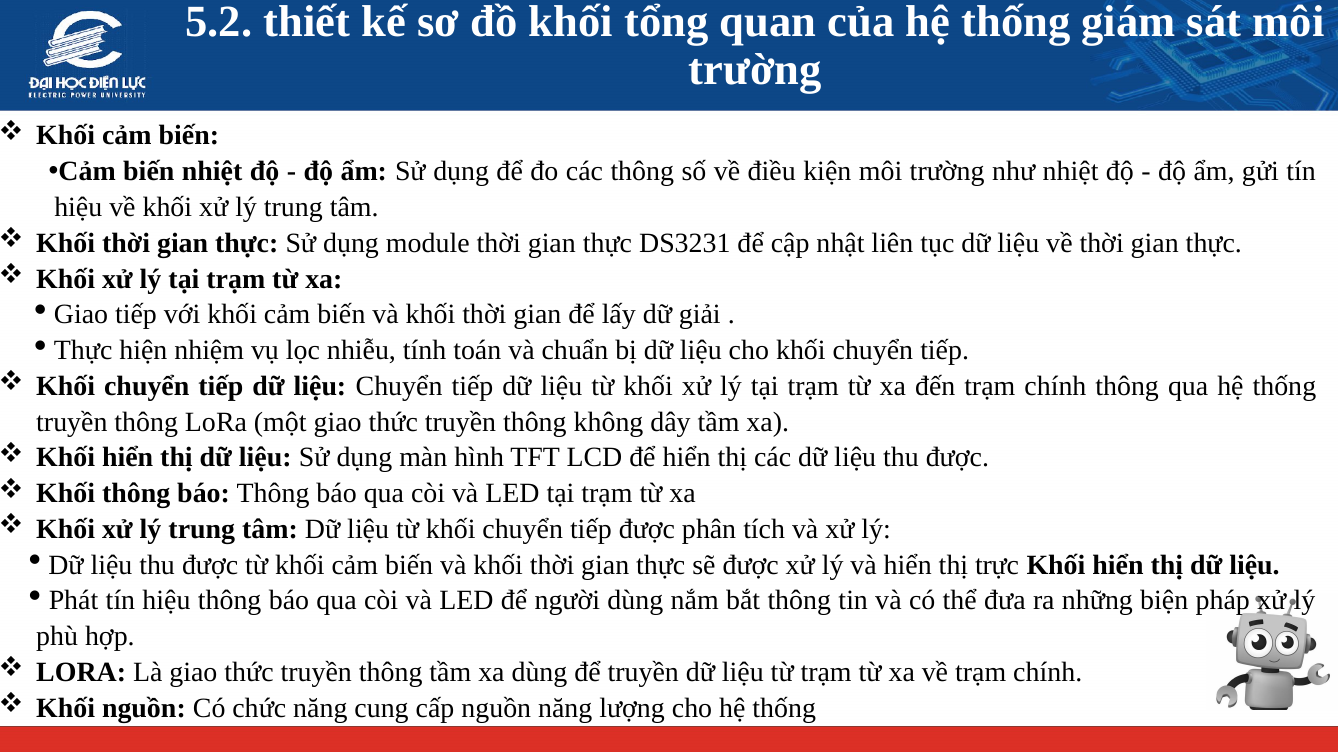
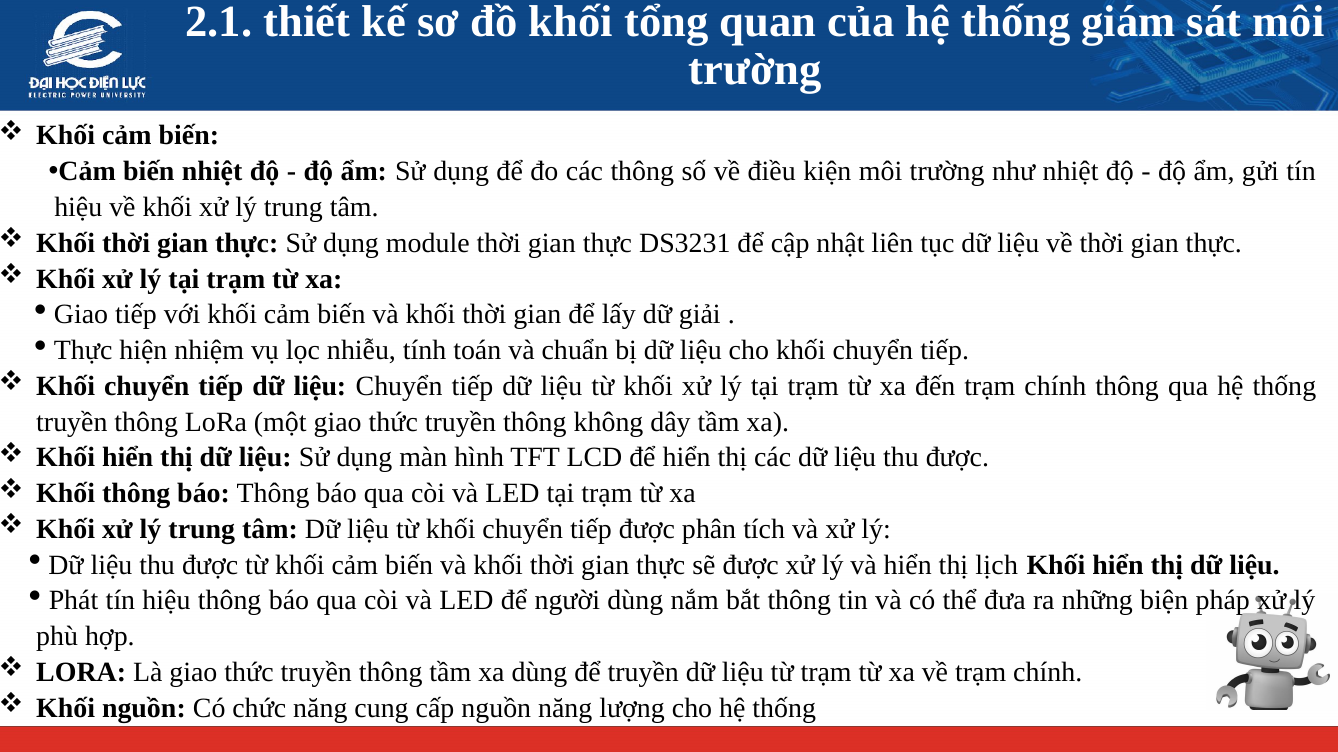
5.2: 5.2 -> 2.1 (219, 22)
trực: trực -> lịch (997, 565)
